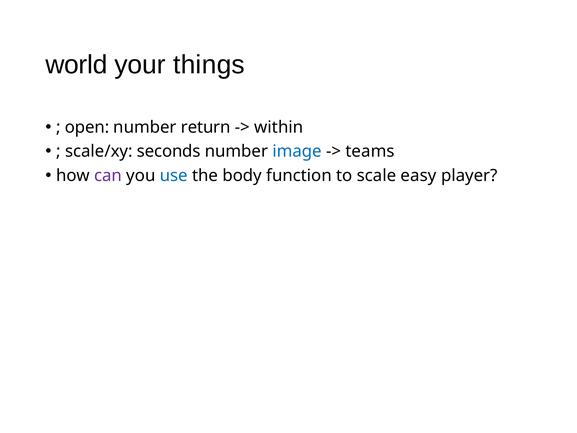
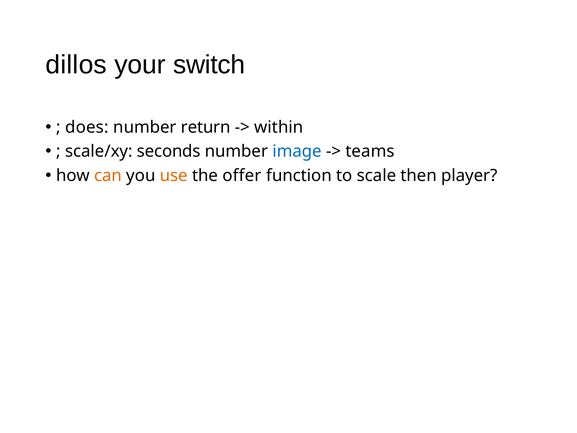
world: world -> dillos (76, 65)
things: things -> switch (209, 65)
open: open -> does (87, 127)
can colour: purple -> orange (108, 175)
use colour: blue -> orange (174, 175)
body: body -> offer (242, 175)
easy: easy -> then (419, 175)
